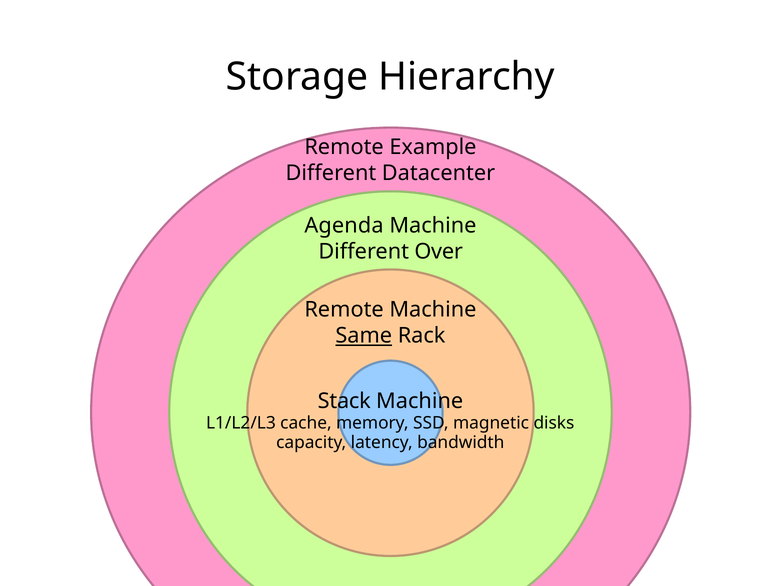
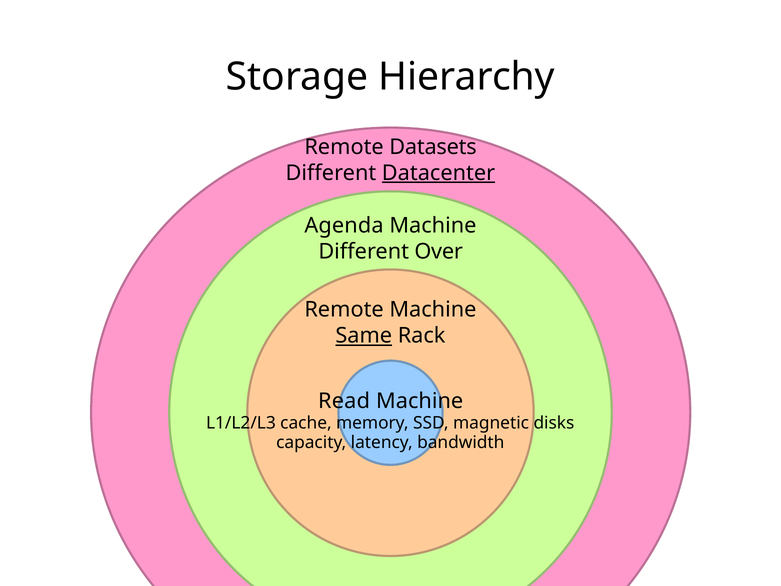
Example: Example -> Datasets (433, 147)
Datacenter underline: none -> present (439, 173)
Stack: Stack -> Read (344, 401)
